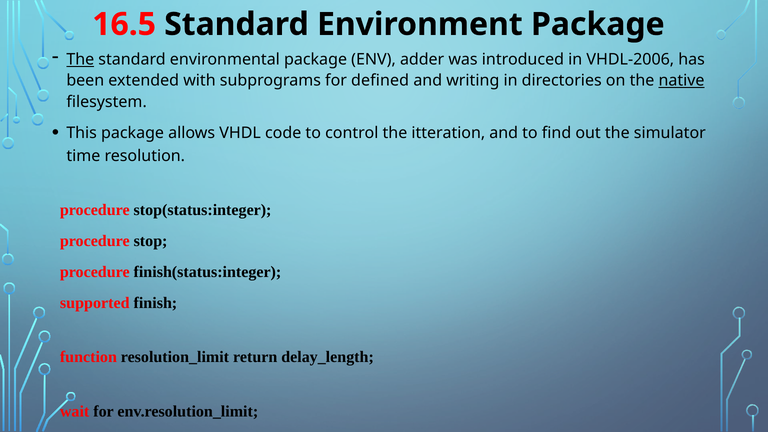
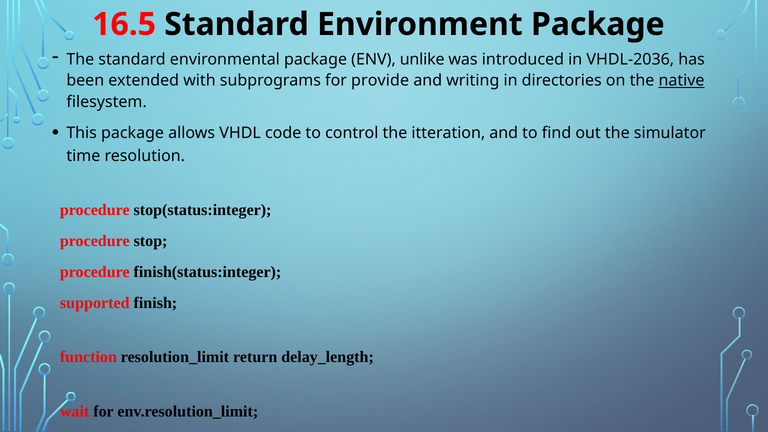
The underline: present -> none (80, 60)
adder: adder -> unlike (422, 60)
VHDL-2006: VHDL-2006 -> VHDL-2036 (630, 60)
defined: defined -> provide (380, 81)
